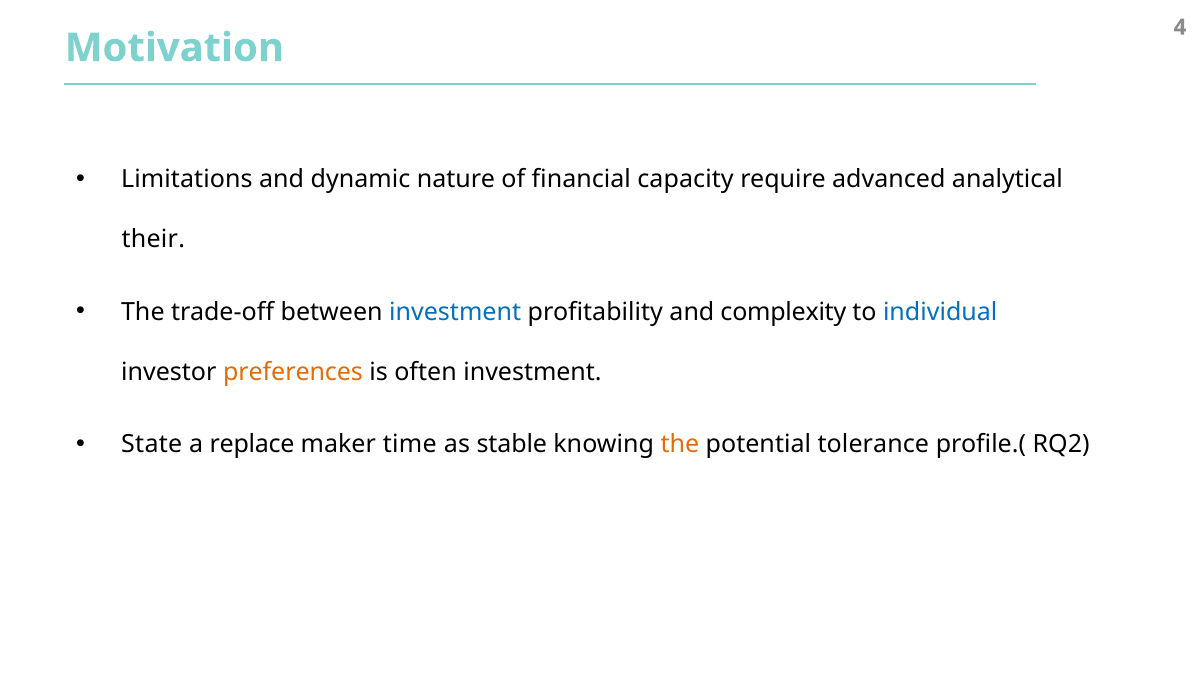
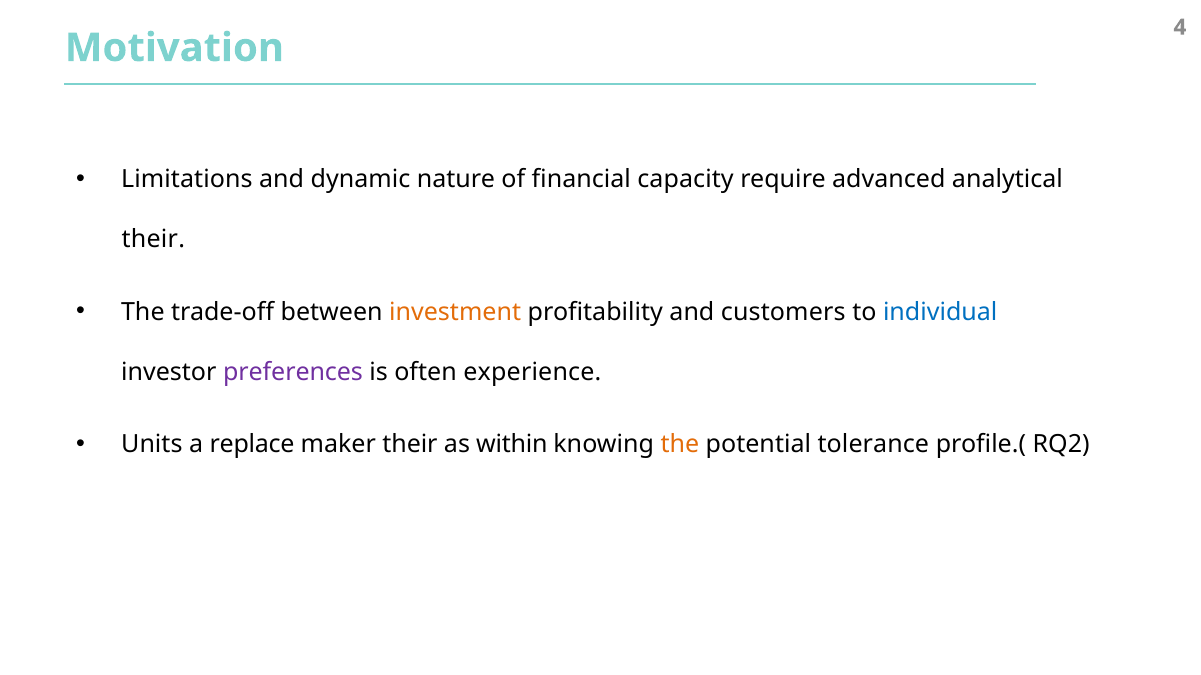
investment colour: blue -> orange (455, 312)
complexity: complexity -> customers (783, 312)
preferences colour: orange -> purple (293, 372)
often investment: investment -> experience (532, 372)
State: State -> Units (152, 445)
maker time: time -> their (410, 445)
stable: stable -> within (512, 445)
